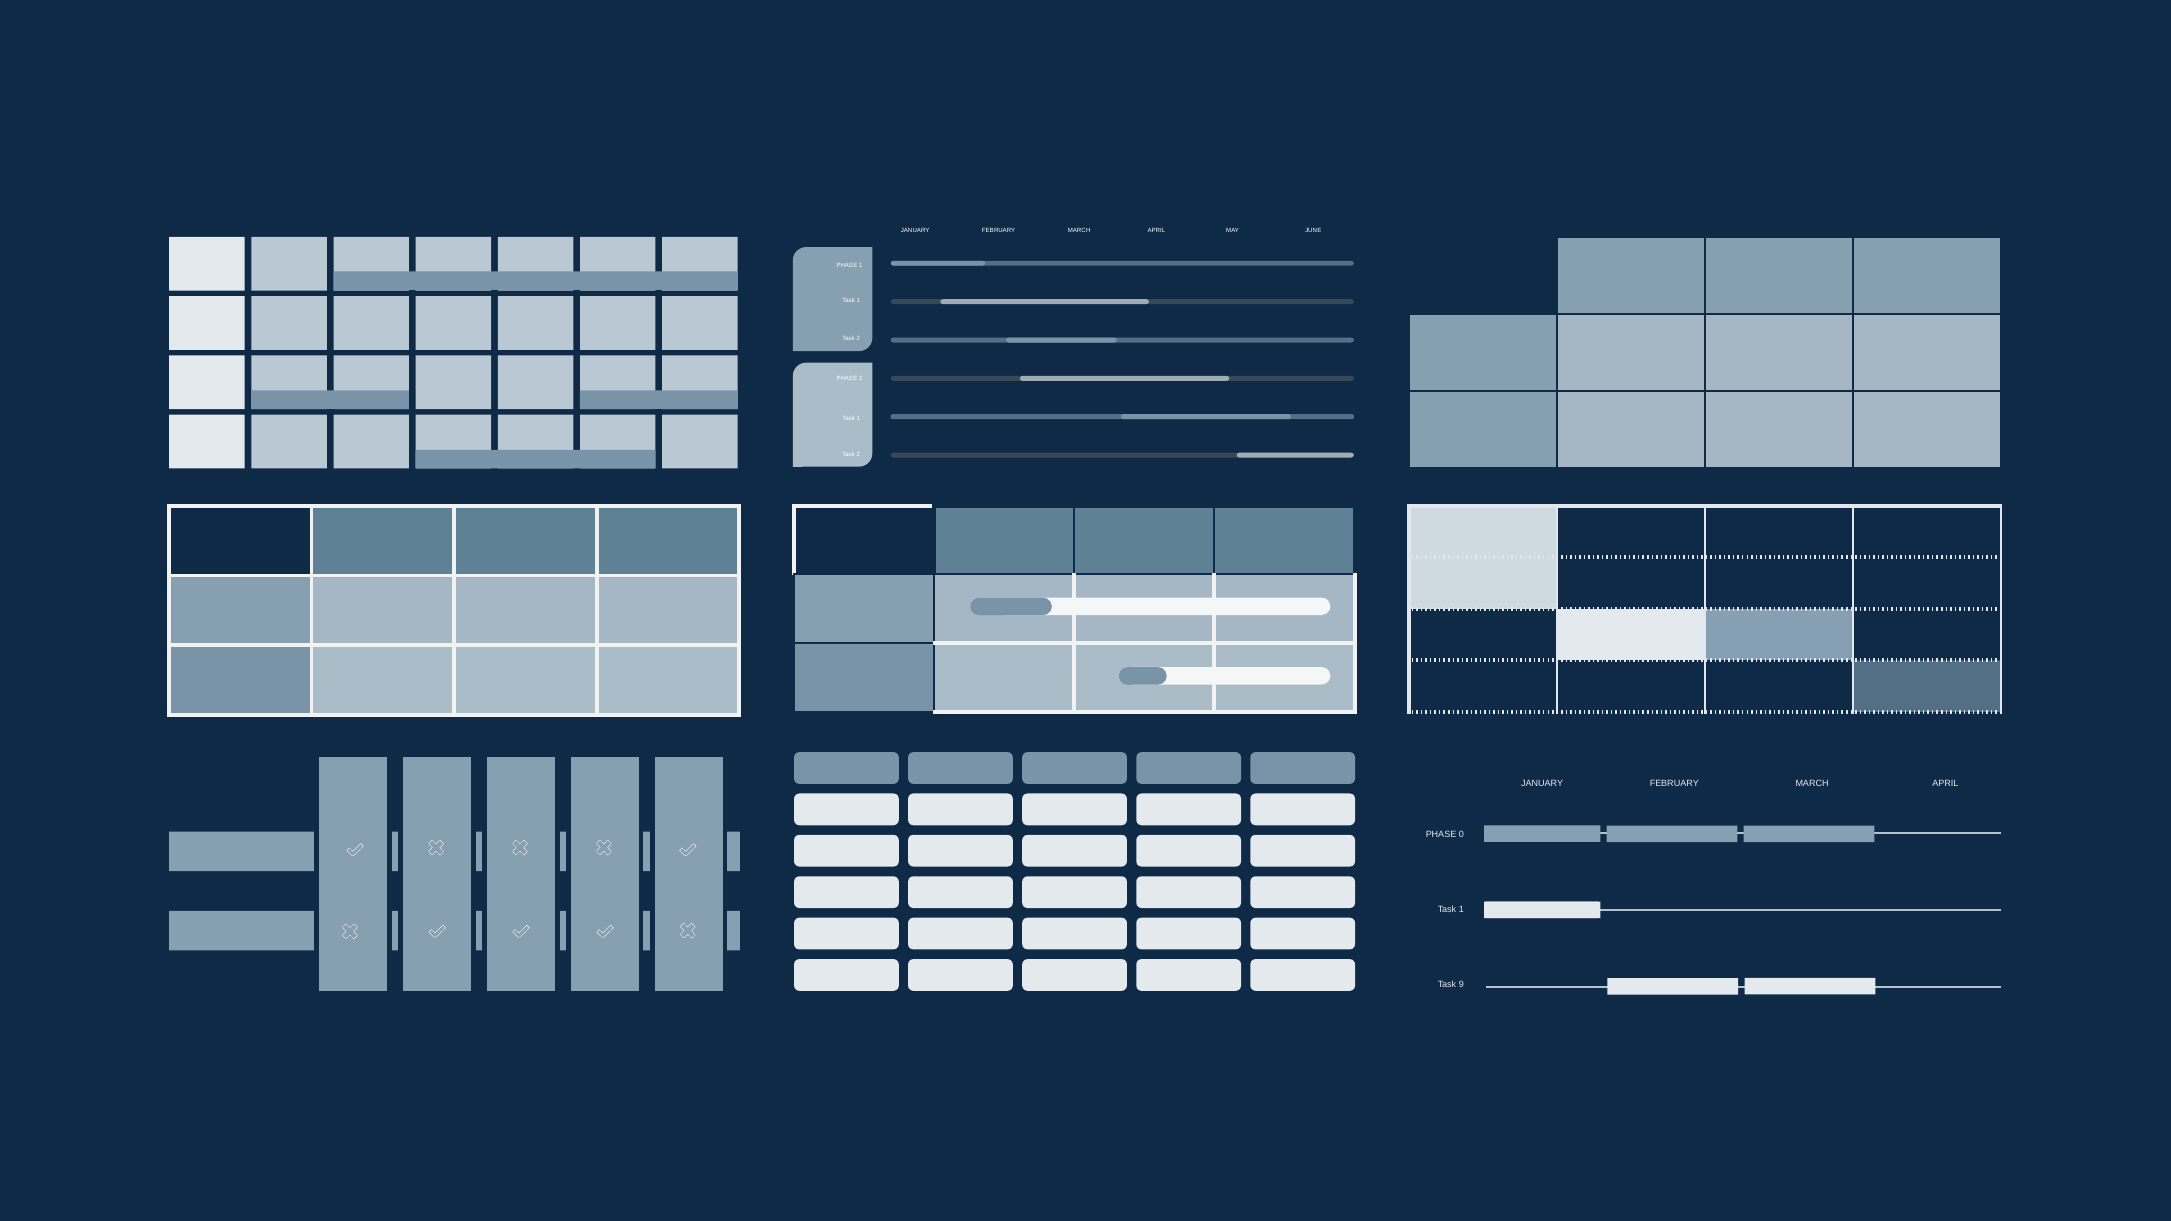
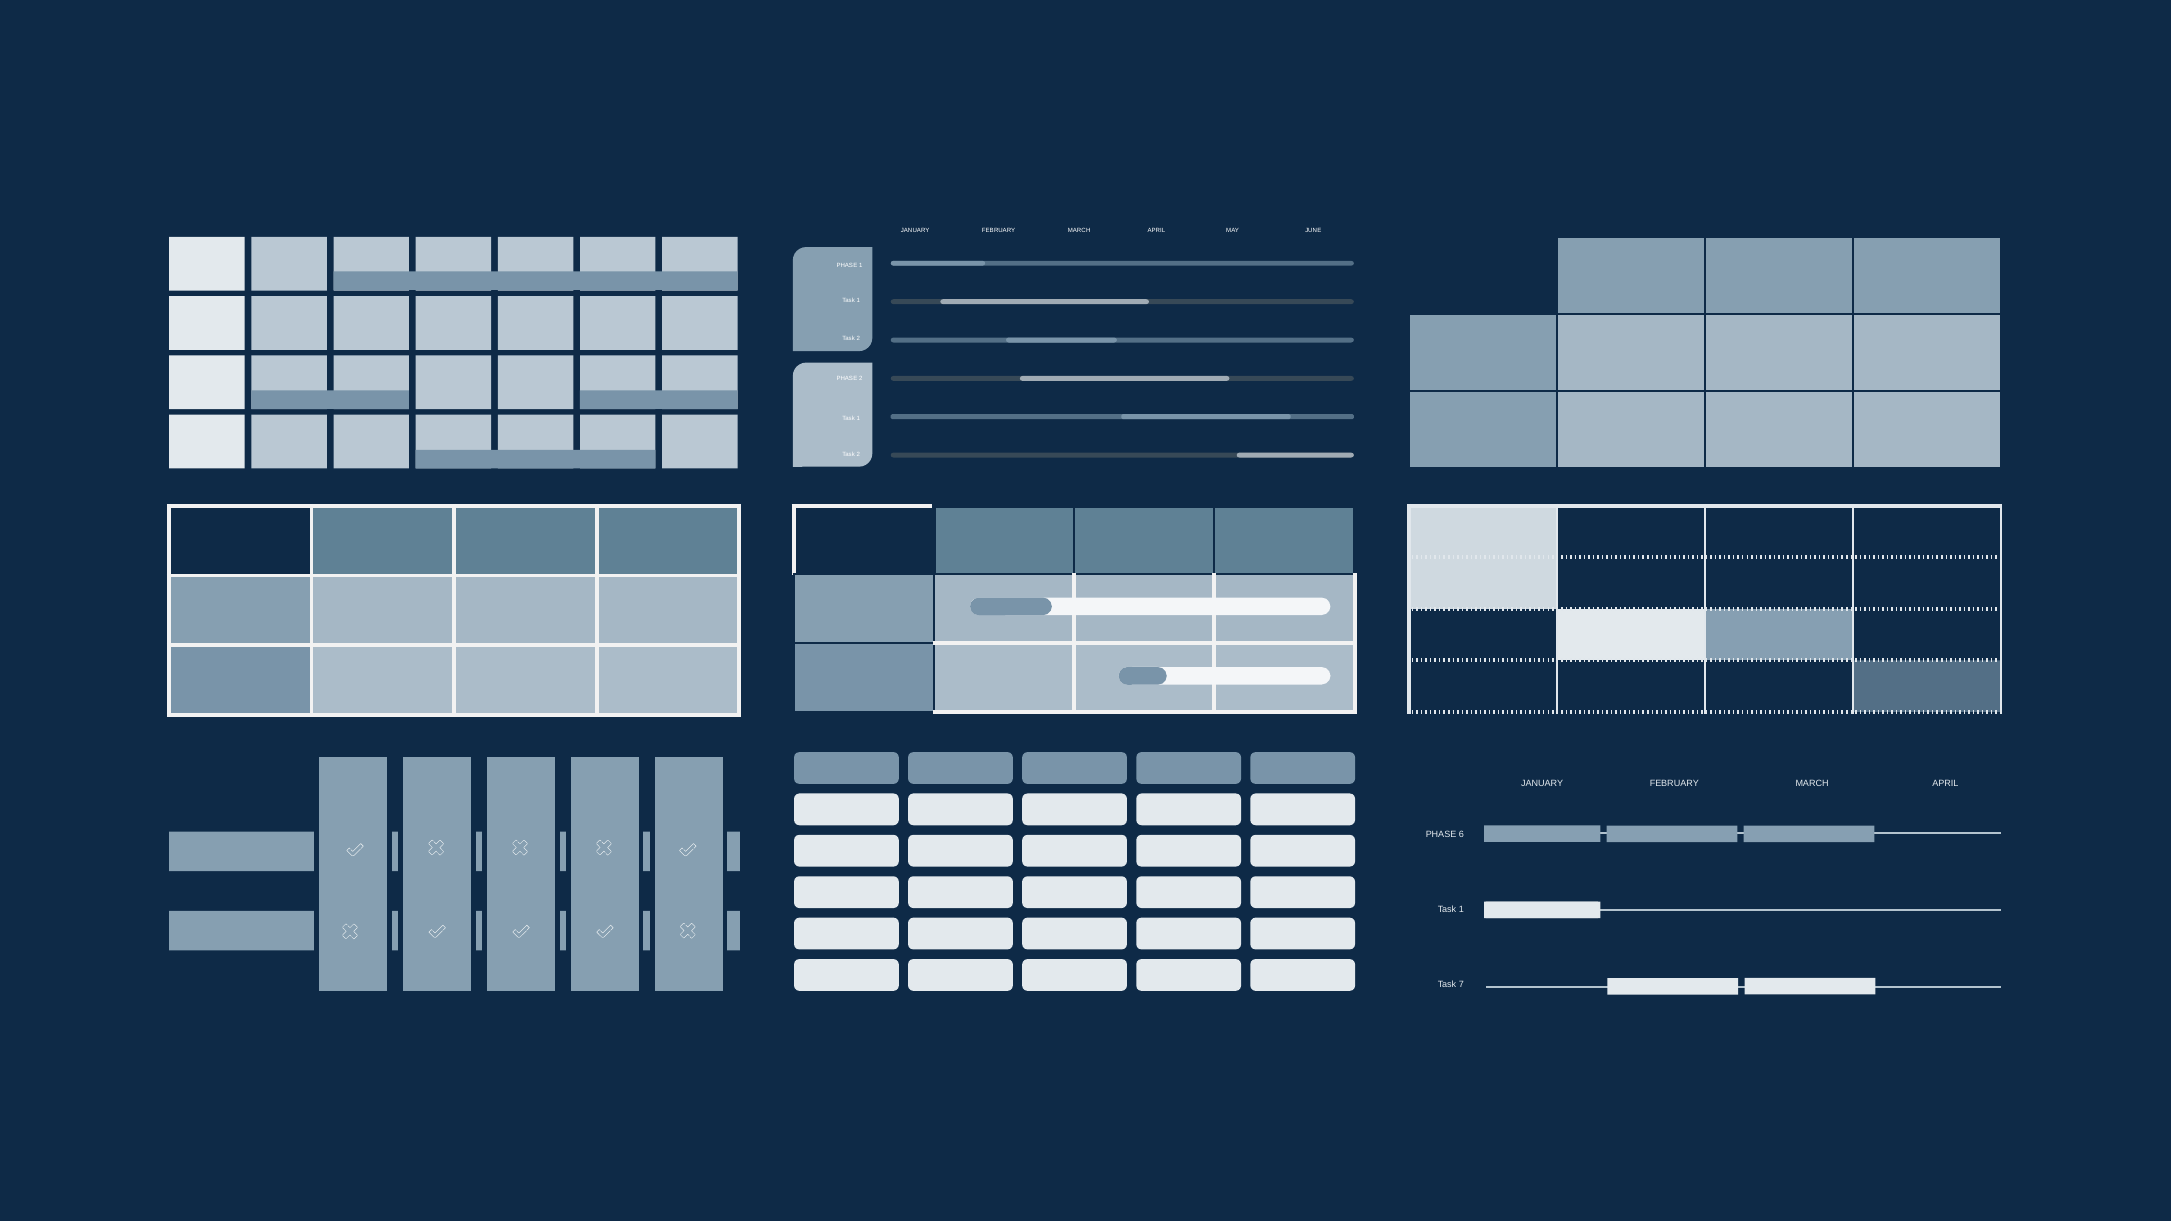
0: 0 -> 6 (1461, 834)
9: 9 -> 7 (1461, 984)
